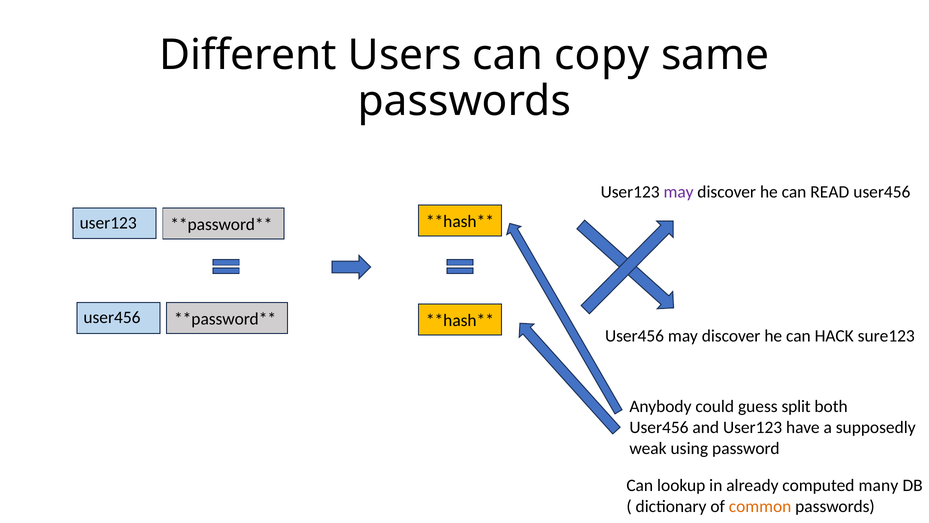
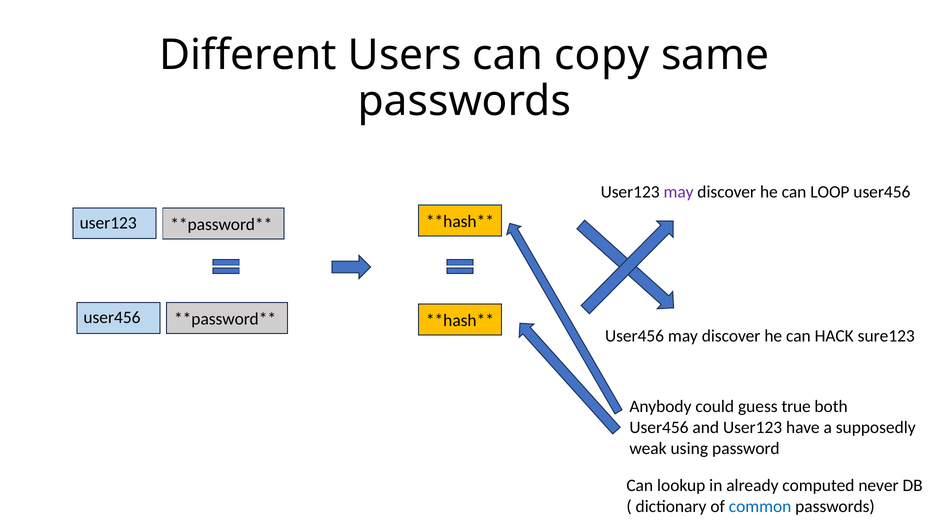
READ: READ -> LOOP (830, 192)
split: split -> true (796, 406)
many: many -> never (879, 485)
common colour: orange -> blue (760, 506)
